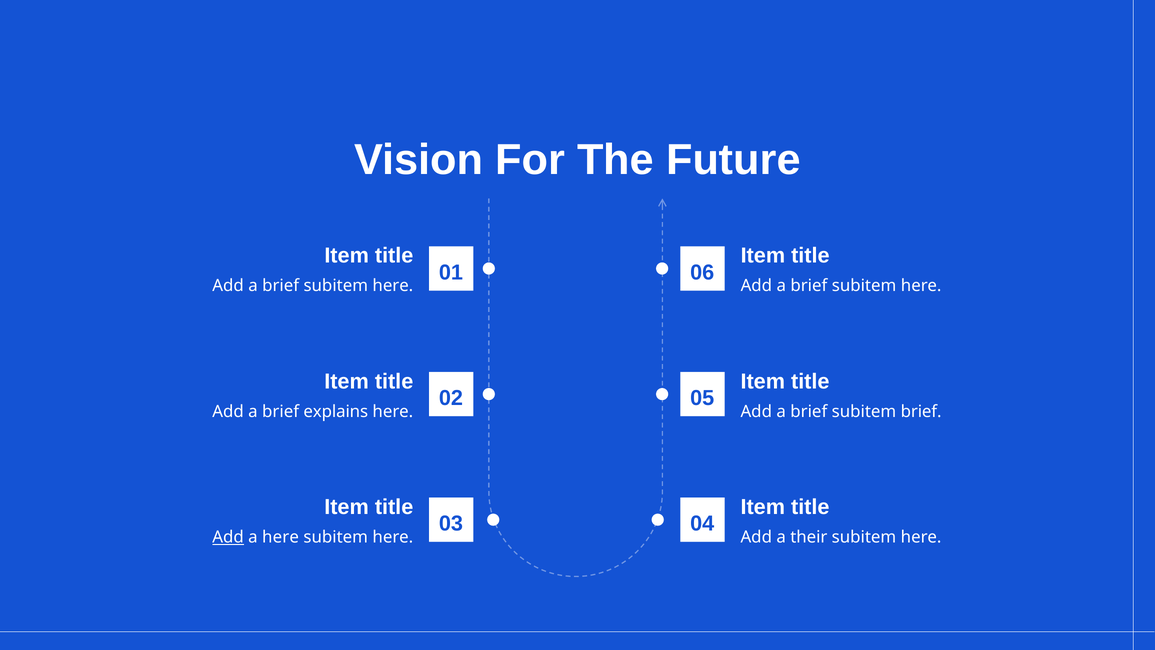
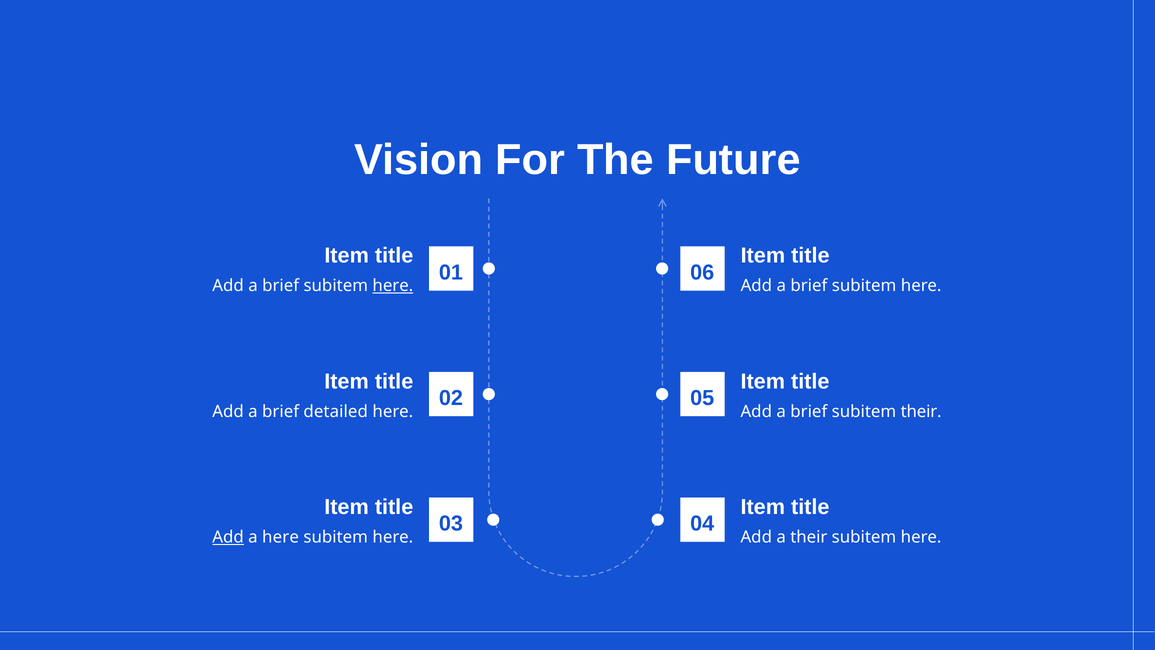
here underline: none -> present (393, 285)
explains: explains -> detailed (336, 411)
subitem brief: brief -> their (921, 411)
